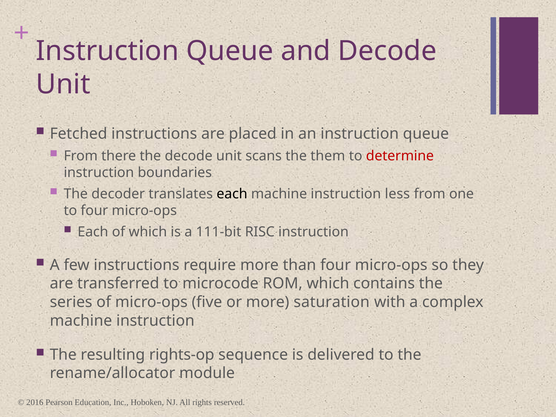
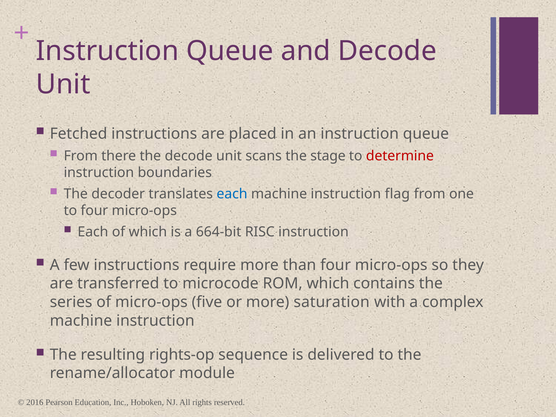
them: them -> stage (328, 156)
each colour: black -> blue (232, 194)
less: less -> flag (397, 194)
111-bit: 111-bit -> 664-bit (219, 232)
